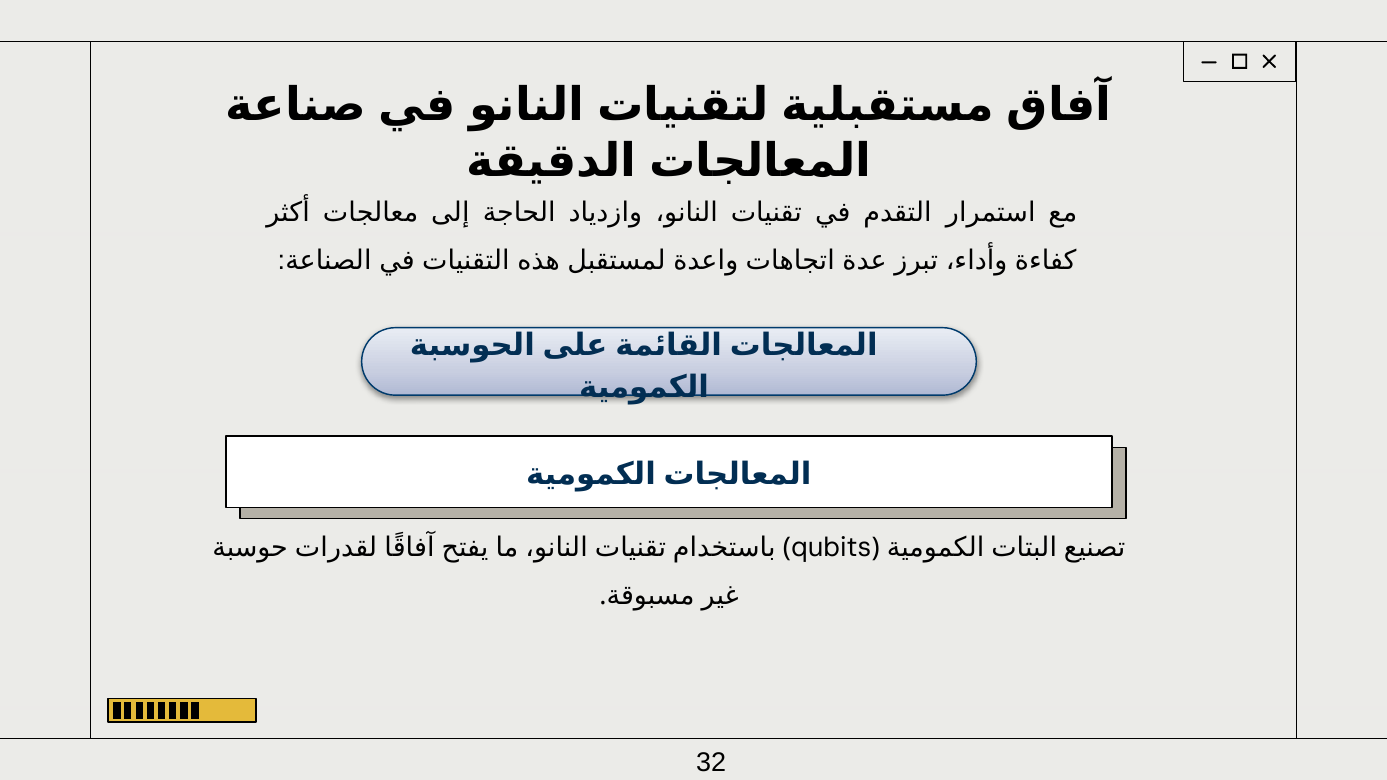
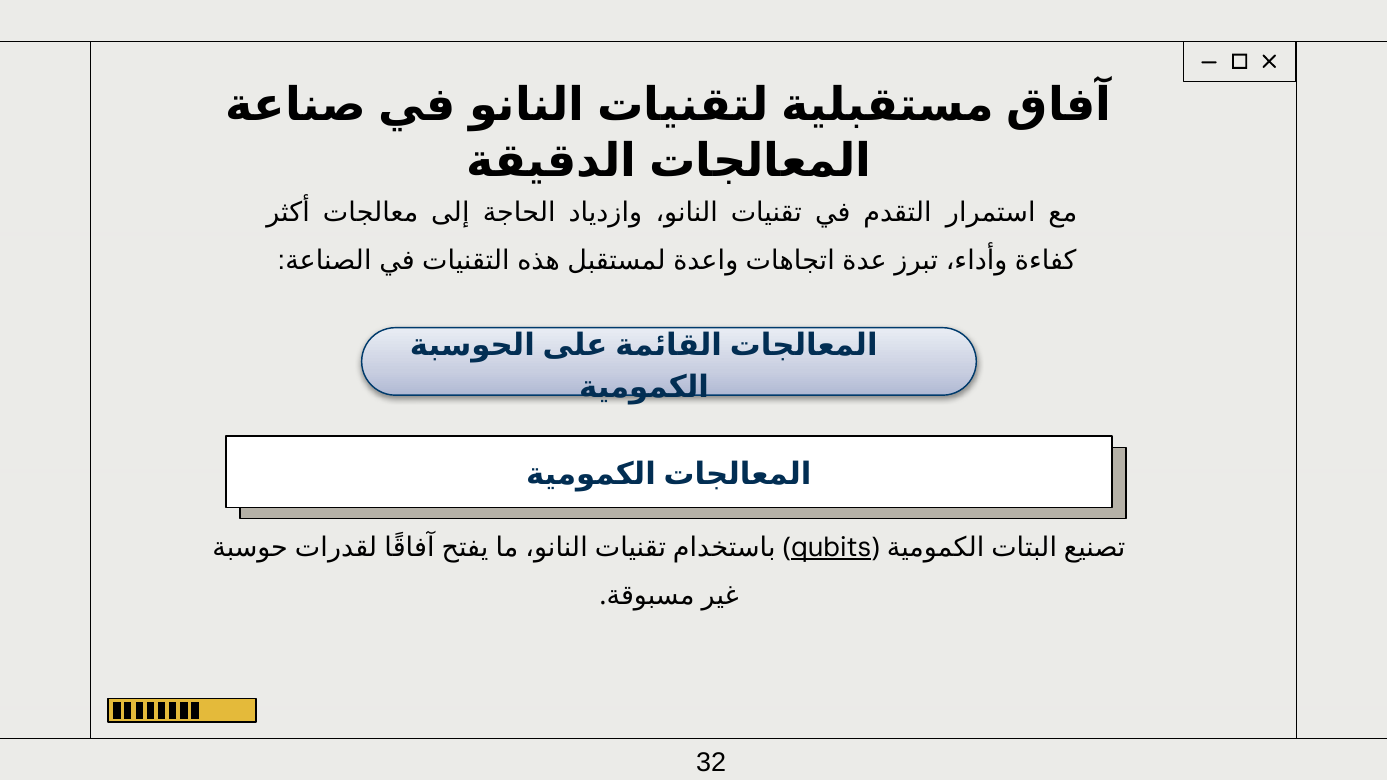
qubits underline: none -> present (831, 548)
